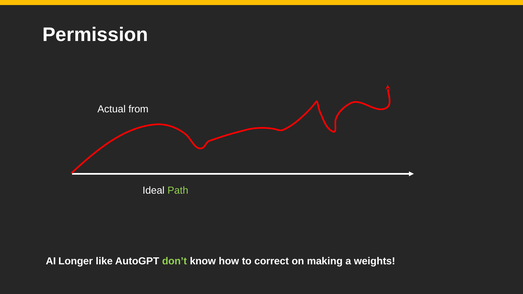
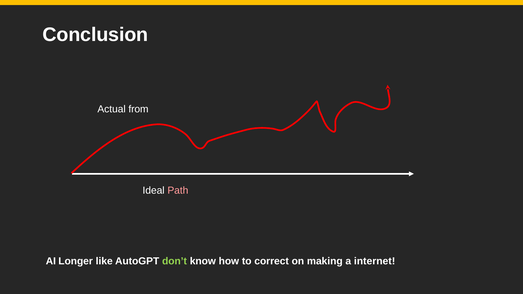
Permission: Permission -> Conclusion (95, 35)
Path colour: light green -> pink (178, 191)
weights: weights -> internet (375, 261)
